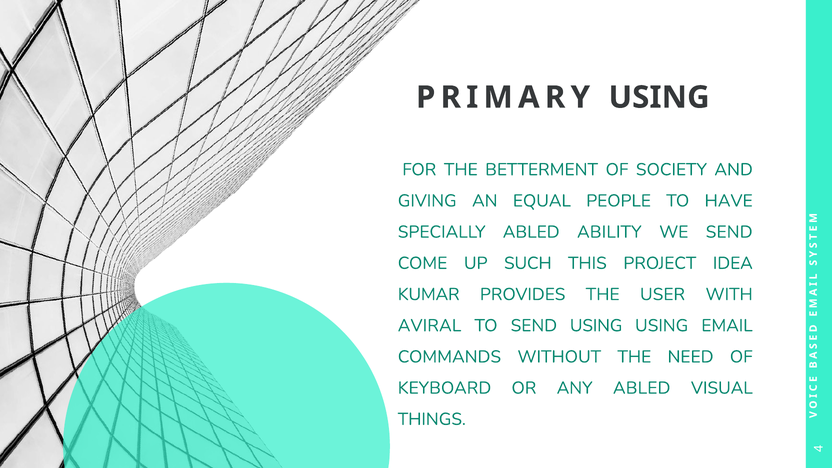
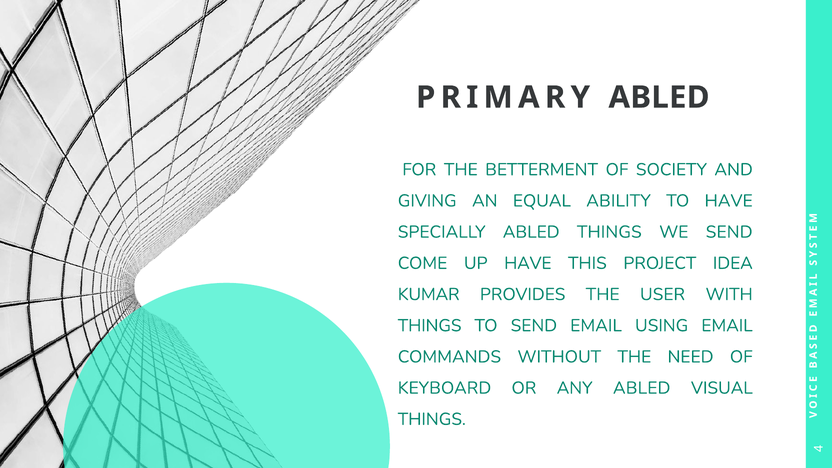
PRIMARY USING: USING -> ABLED (659, 97)
PEOPLE: PEOPLE -> ABILITY (618, 201)
ABLED ABILITY: ABILITY -> THINGS (609, 232)
UP SUCH: SUCH -> HAVE (528, 263)
AVIRAL: AVIRAL -> THINGS (430, 326)
SEND USING: USING -> EMAIL (596, 326)
